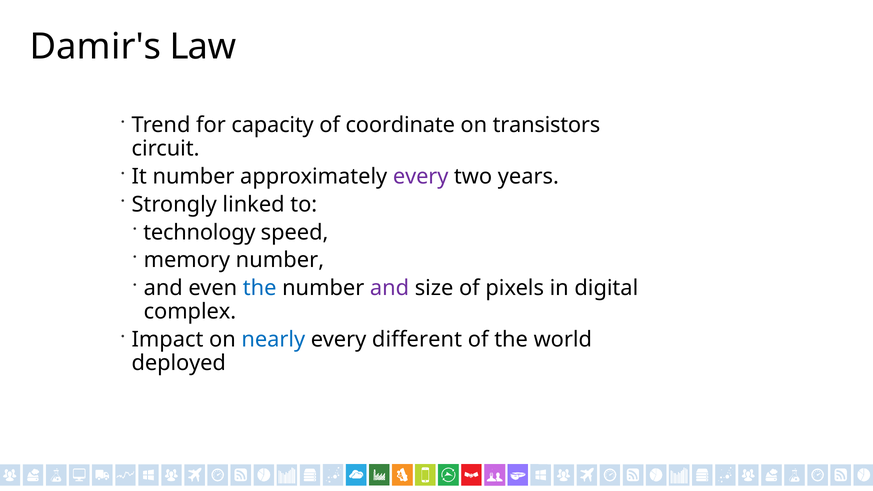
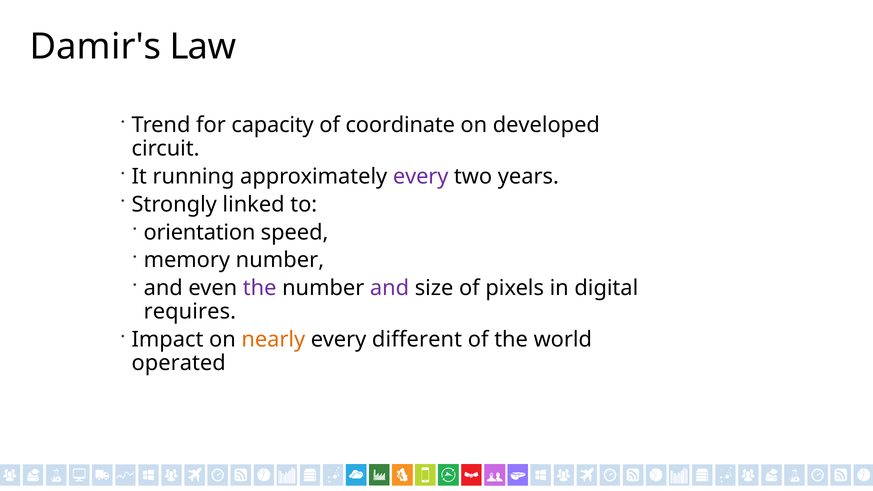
transistors: transistors -> developed (546, 125)
It number: number -> running (194, 177)
technology: technology -> orientation (199, 232)
the colour: blue -> purple (260, 288)
complex: complex -> requires (190, 312)
nearly colour: blue -> orange (273, 340)
deployed: deployed -> operated (179, 363)
